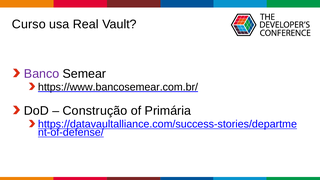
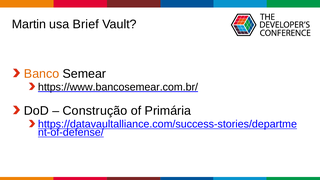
Curso: Curso -> Martin (29, 24)
Real: Real -> Brief (86, 24)
Banco colour: purple -> orange (42, 74)
